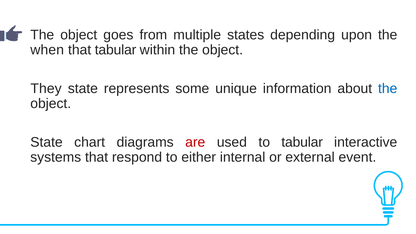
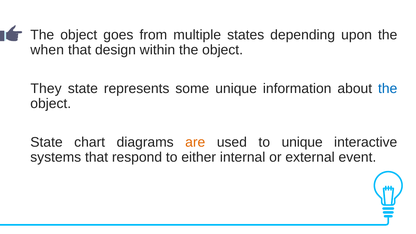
that tabular: tabular -> design (115, 50)
are colour: red -> orange (195, 142)
to tabular: tabular -> unique (302, 142)
